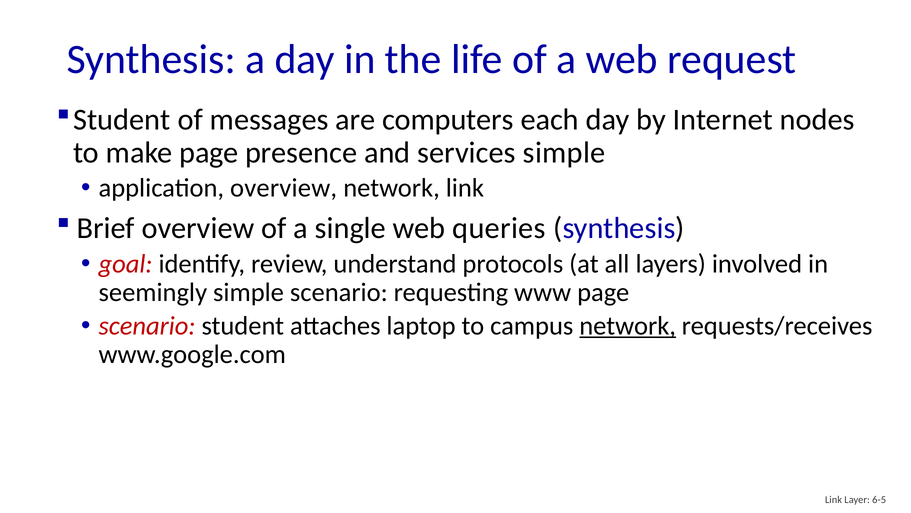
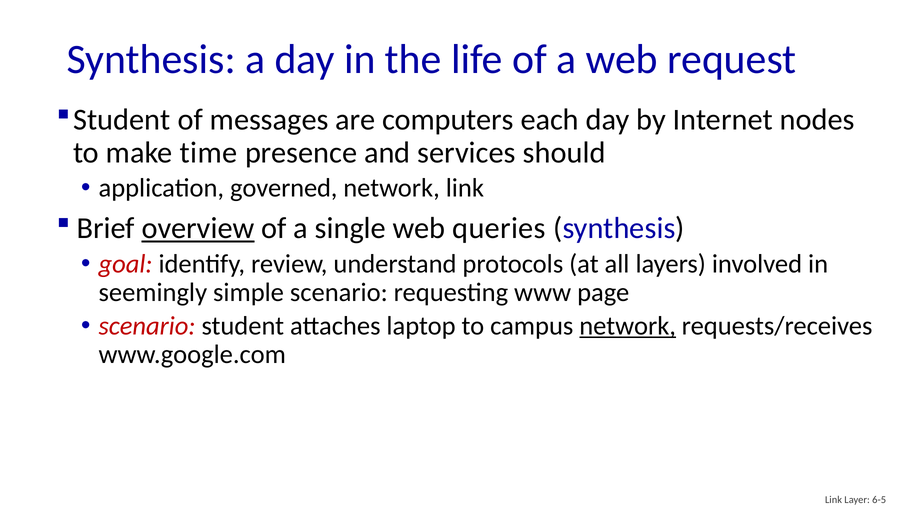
make page: page -> time (209, 152)
services simple: simple -> should (564, 152)
application overview: overview -> governed (284, 188)
overview underline: none -> present (198, 228)
